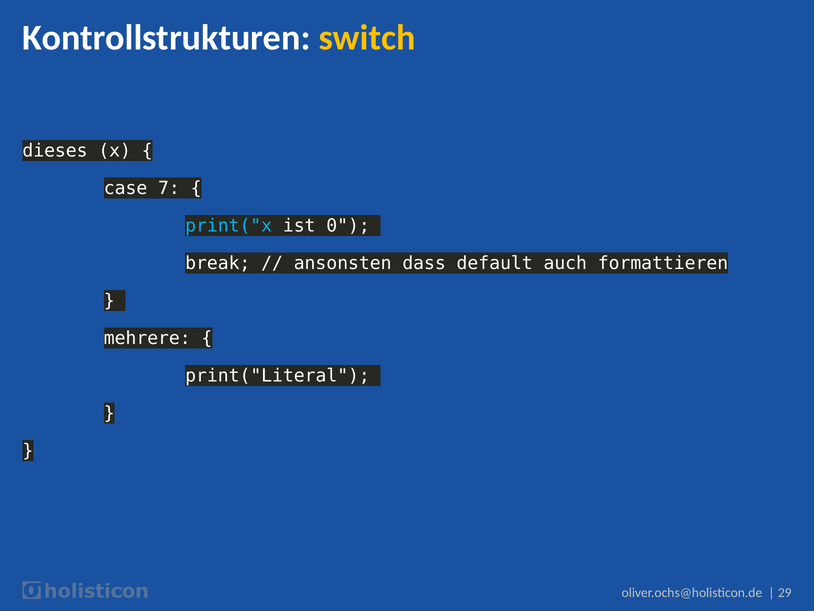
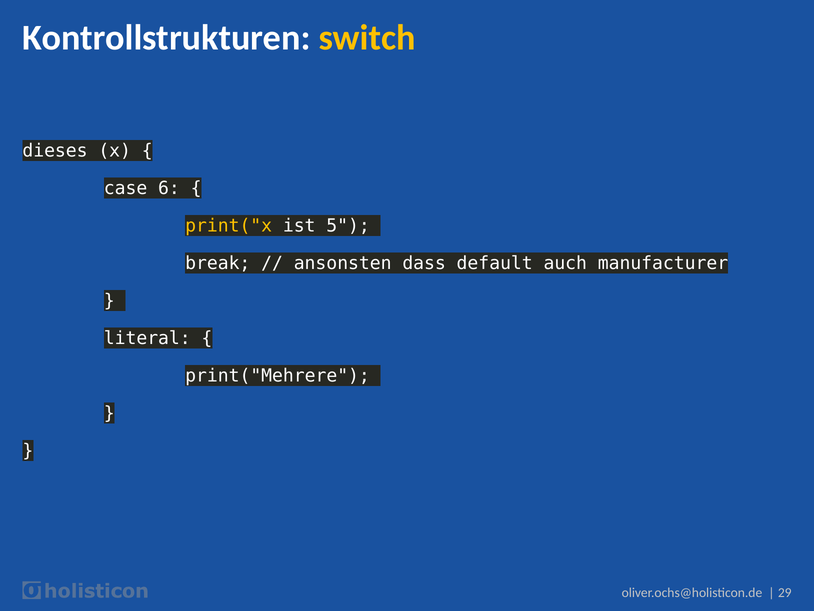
7: 7 -> 6 (169, 188)
print("x colour: light blue -> yellow (229, 226)
0: 0 -> 5 (348, 226)
formattieren: formattieren -> manufacturer (663, 263)
mehrere: mehrere -> literal (147, 338)
print("Literal: print("Literal -> print("Mehrere (278, 376)
